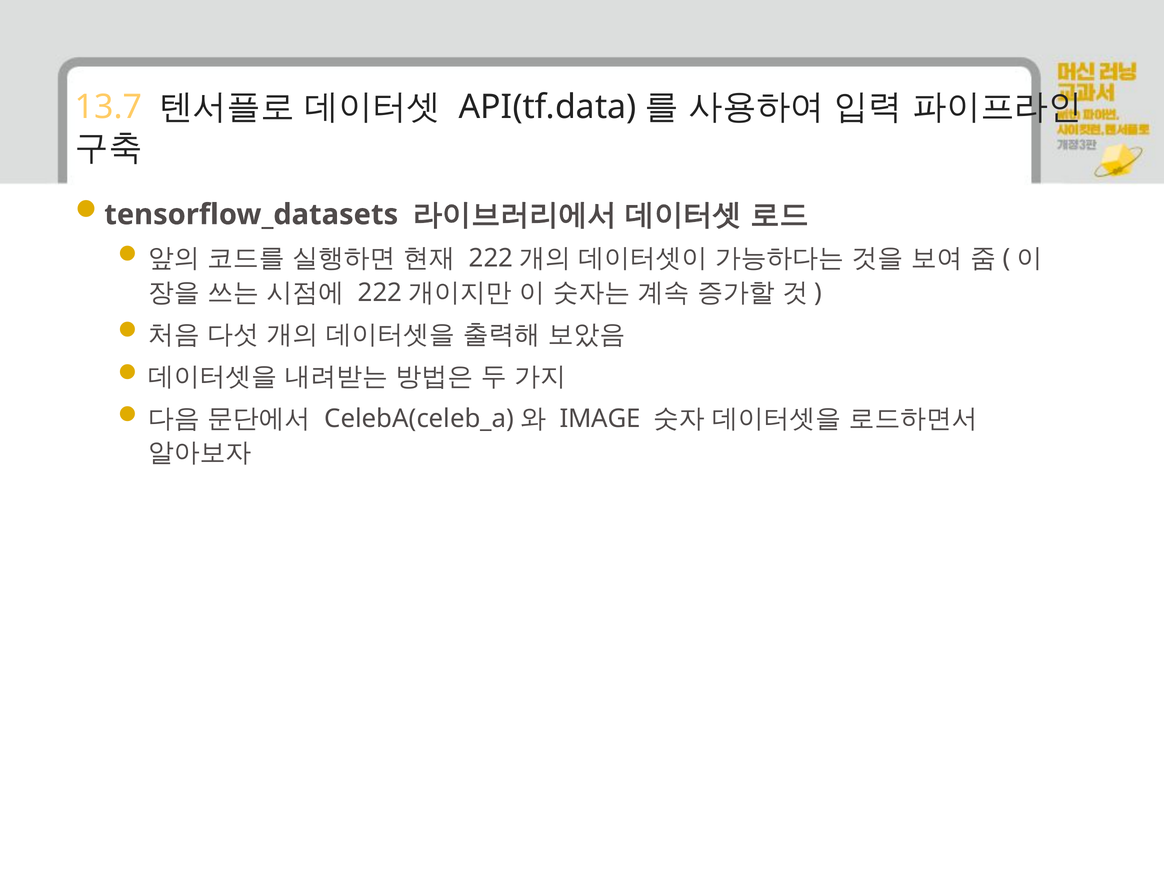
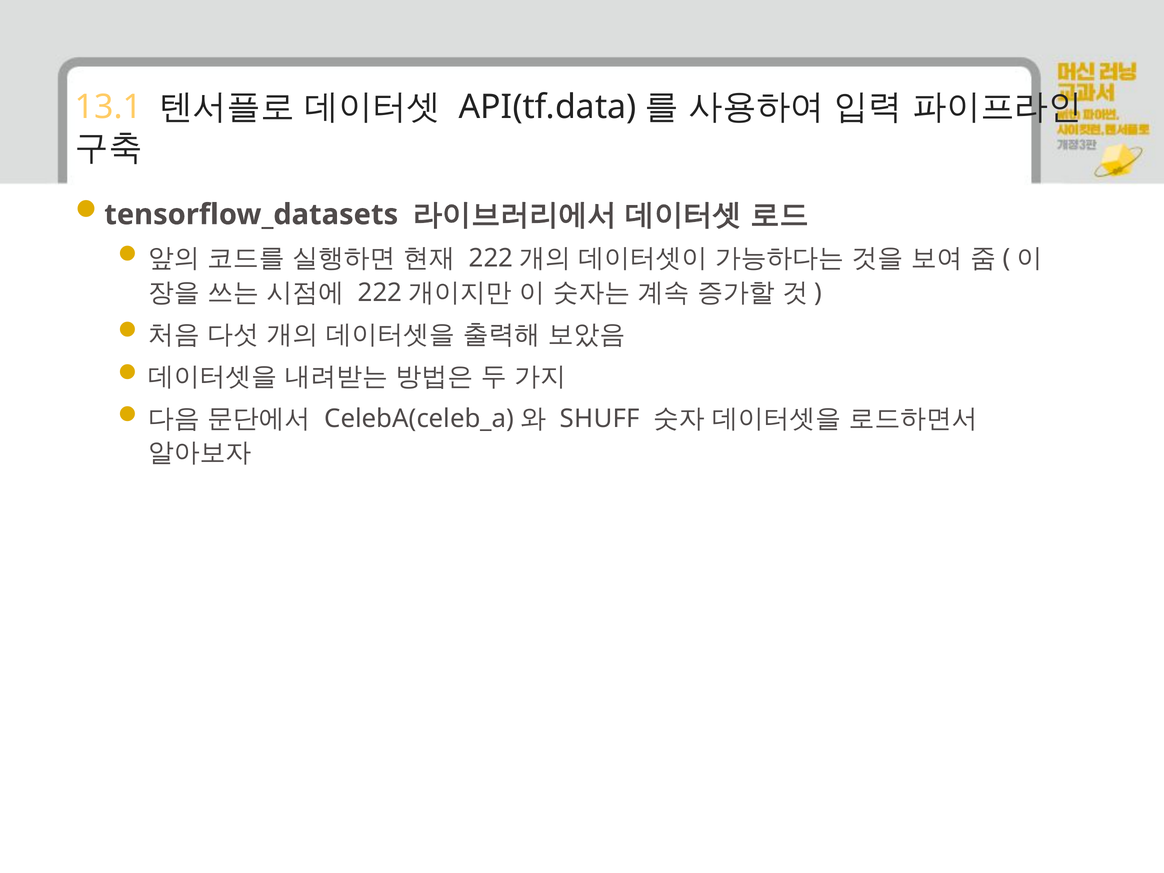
13.7: 13.7 -> 13.1 (109, 107)
IMAGE: IMAGE -> SHUFF (600, 419)
